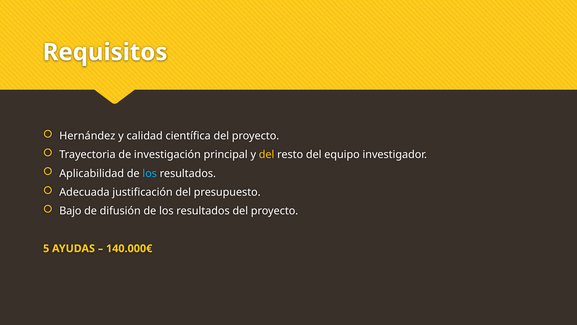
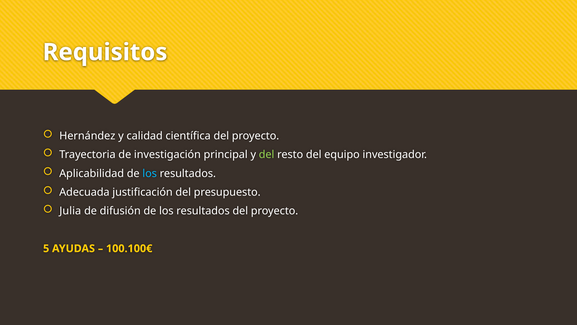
del colour: yellow -> light green (267, 154)
Bajo: Bajo -> Julia (70, 211)
140.000€: 140.000€ -> 100.100€ (129, 248)
